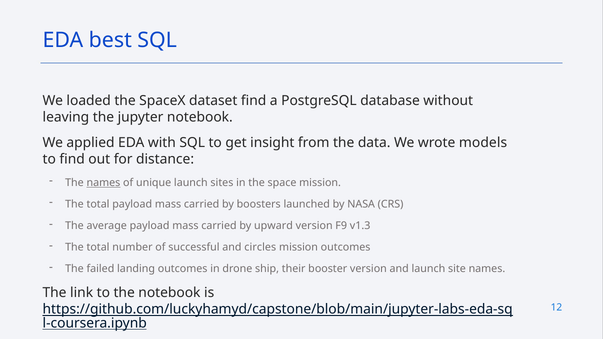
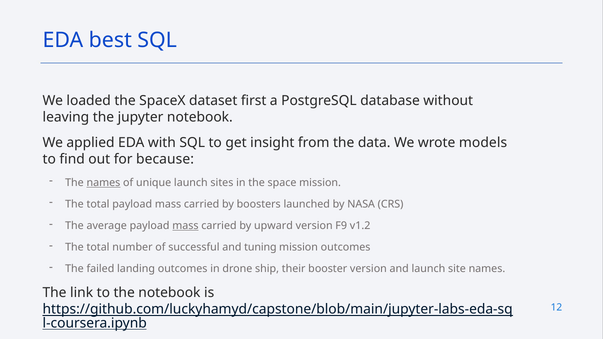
dataset find: find -> first (254, 101)
distance: distance -> because (165, 159)
mass underline: none -> present (185, 226)
v1.3: v1.3 -> v1.2 (360, 226)
circles: circles -> tuning (260, 248)
